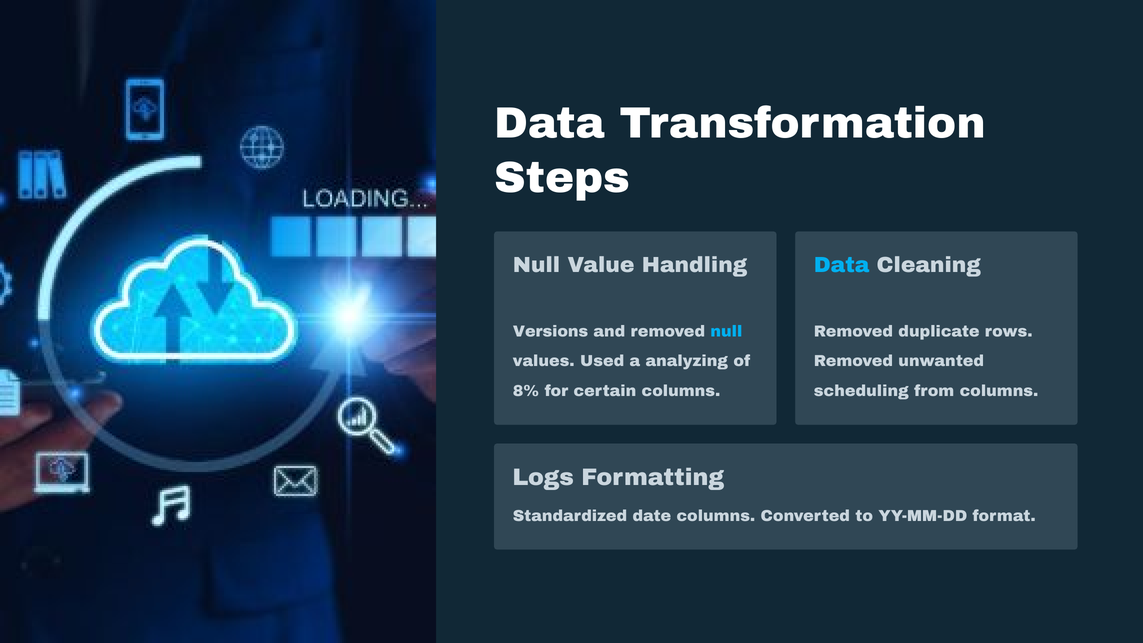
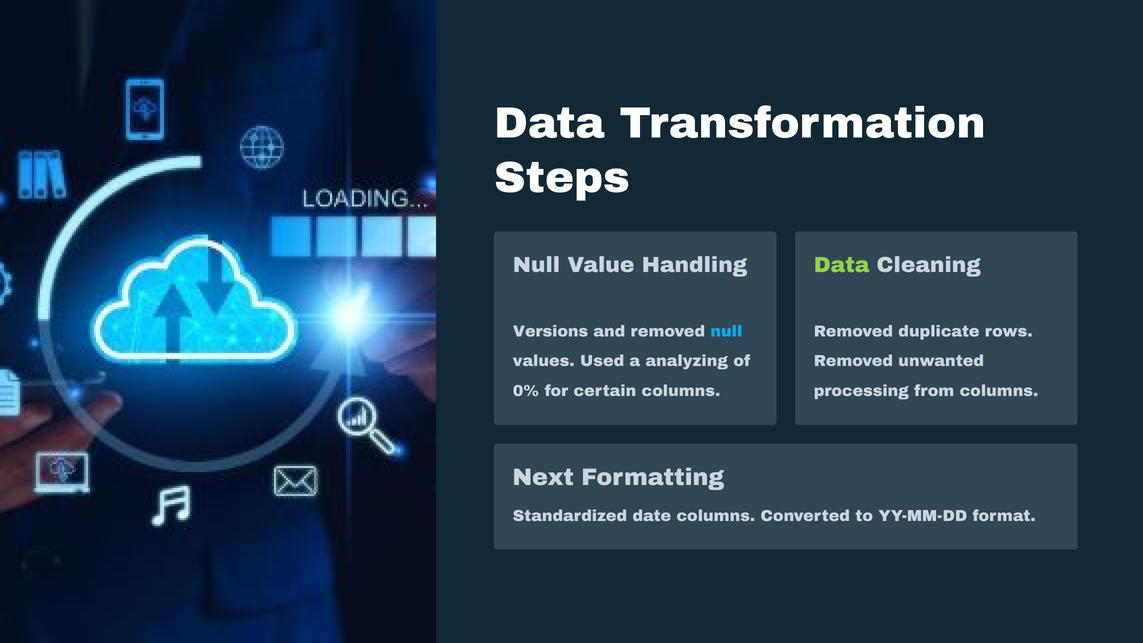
Data colour: light blue -> light green (842, 265)
8%: 8% -> 0% (526, 391)
scheduling: scheduling -> processing (861, 391)
Logs: Logs -> Next (543, 477)
